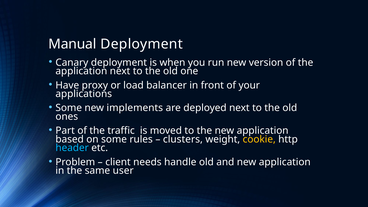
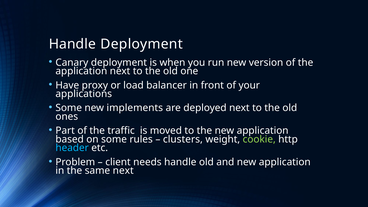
Manual: Manual -> Handle (72, 44)
cookie colour: yellow -> light green (259, 139)
same user: user -> next (123, 171)
